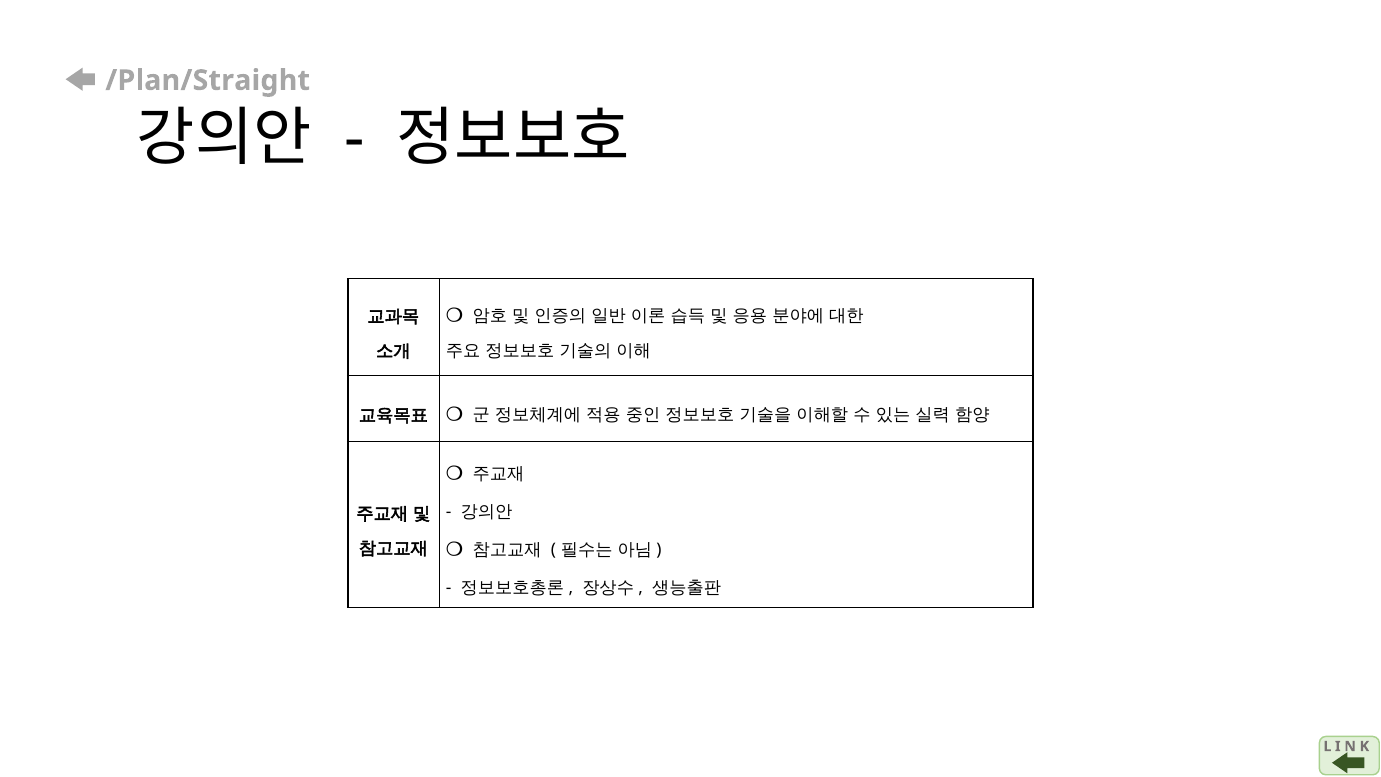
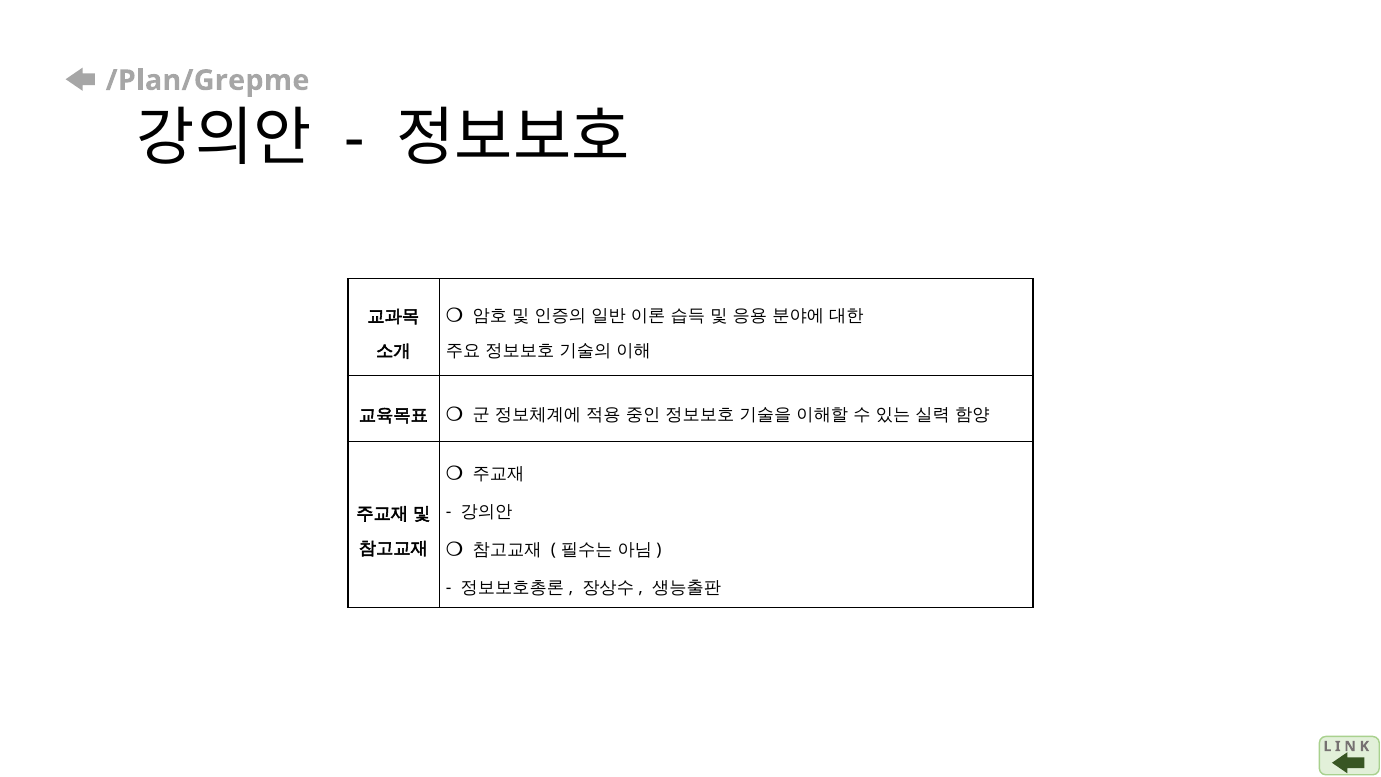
/Plan/Straight: /Plan/Straight -> /Plan/Grepme (208, 80)
